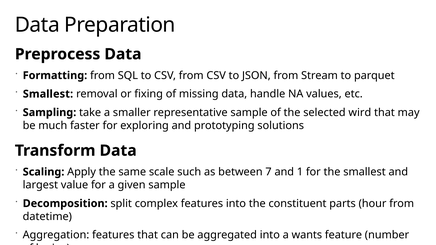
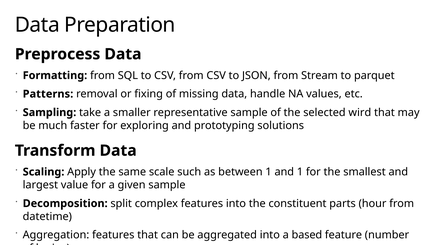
Smallest: Smallest -> Patterns (48, 94)
between 7: 7 -> 1 (269, 172)
wants: wants -> based (307, 235)
